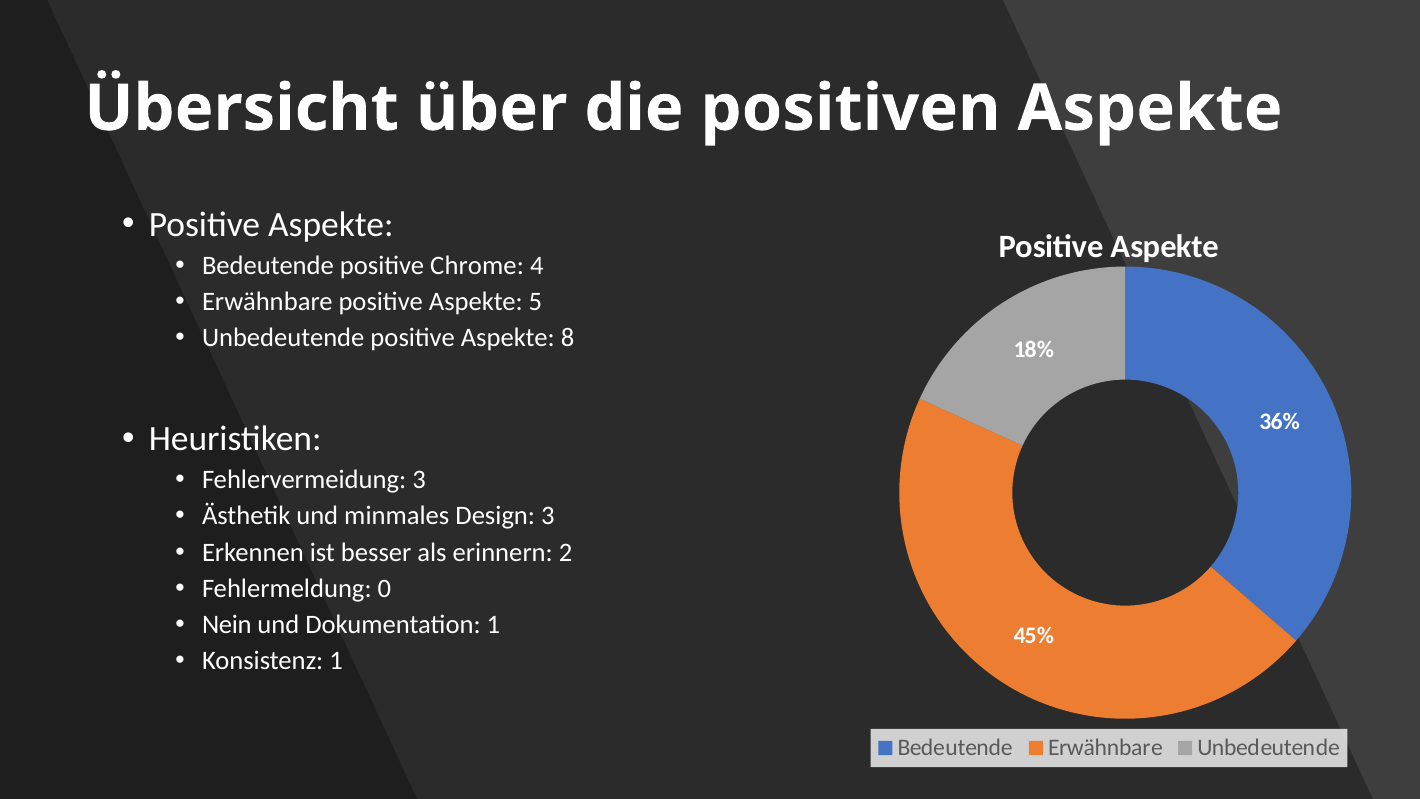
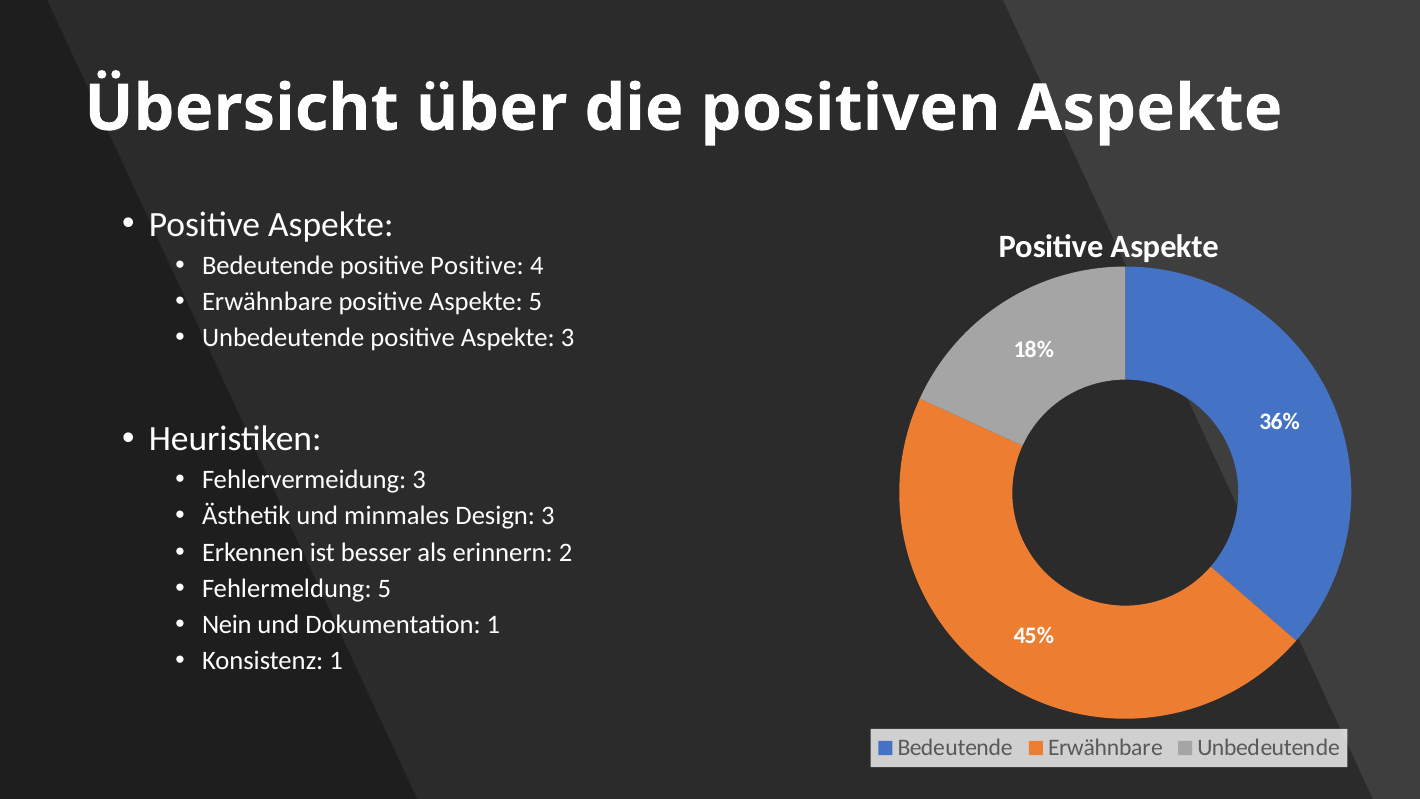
positive Chrome: Chrome -> Positive (477, 265)
Aspekte 8: 8 -> 3 (567, 338)
Fehlermeldung 0: 0 -> 5 (384, 588)
